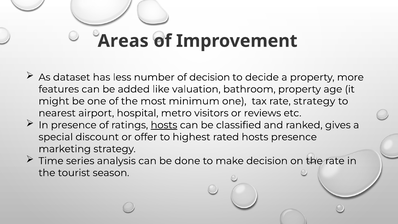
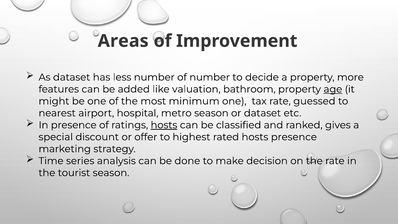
of decision: decision -> number (210, 77)
age underline: none -> present (333, 89)
rate strategy: strategy -> guessed (314, 101)
metro visitors: visitors -> season (211, 113)
or reviews: reviews -> dataset (262, 113)
